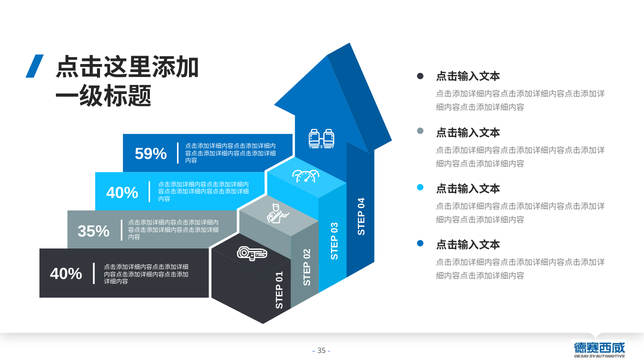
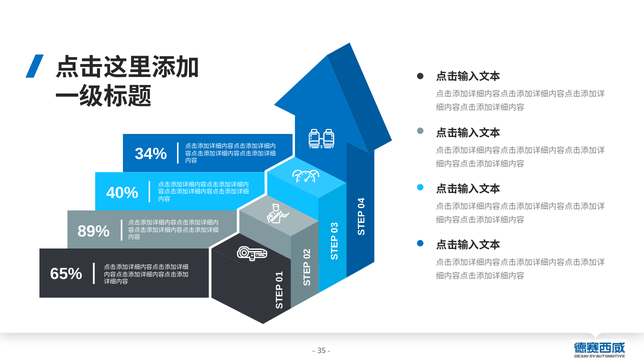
59%: 59% -> 34% (151, 154)
35%: 35% -> 89% (94, 232)
40%: 40% -> 65% (66, 274)
